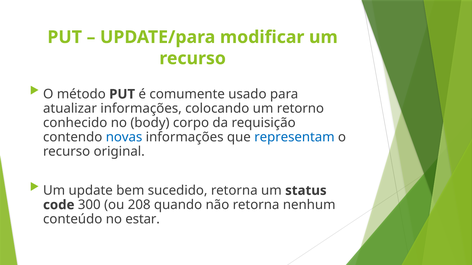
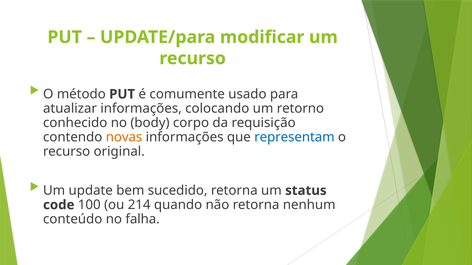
novas colour: blue -> orange (124, 137)
300: 300 -> 100 (89, 205)
208: 208 -> 214 (139, 205)
estar: estar -> falha (143, 220)
